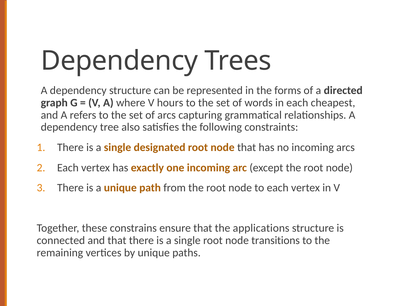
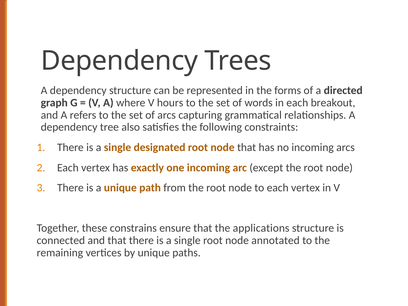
cheapest: cheapest -> breakout (333, 103)
transitions: transitions -> annotated (276, 240)
